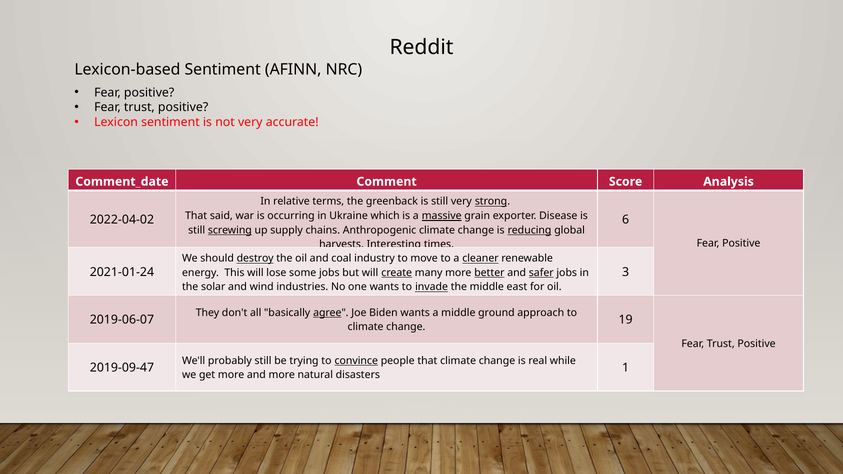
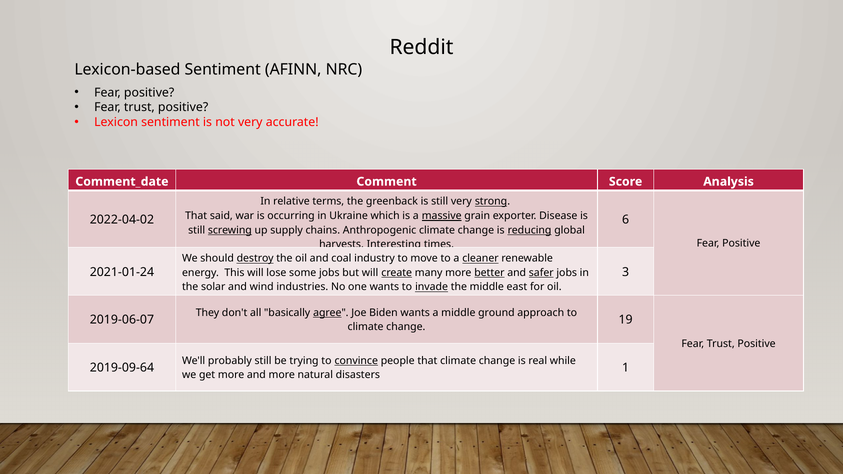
2019-09-47: 2019-09-47 -> 2019-09-64 (122, 368)
